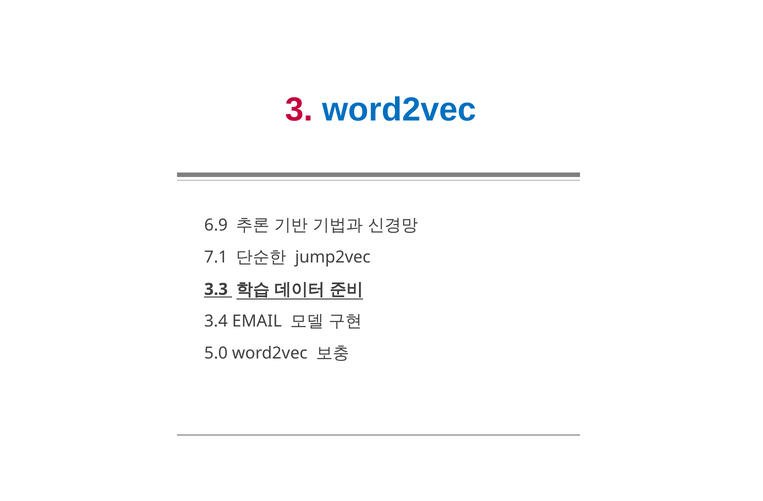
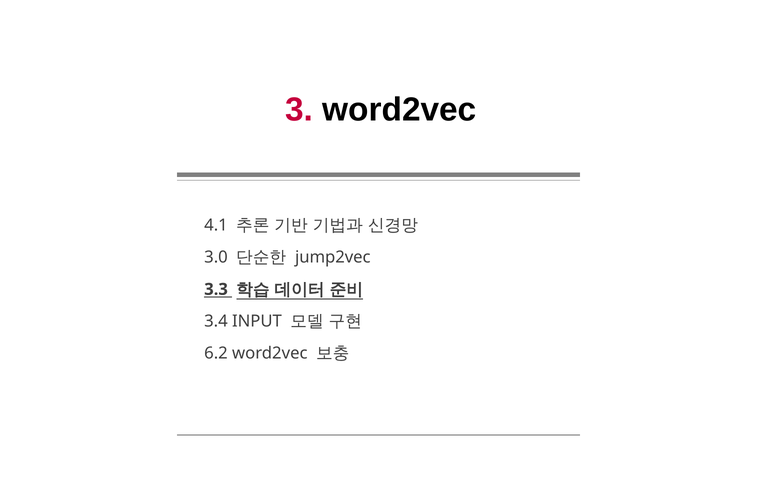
word2vec colour: blue -> black (399, 110)
6.9: 6.9 -> 4.1 (216, 226)
7.1: 7.1 -> 3.0 (216, 257)
EMAIL: EMAIL -> INPUT (257, 321)
5.0: 5.0 -> 6.2 (216, 353)
